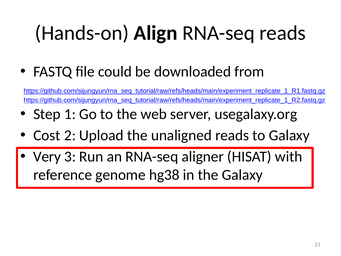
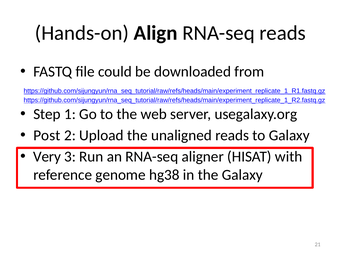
Cost: Cost -> Post (47, 135)
